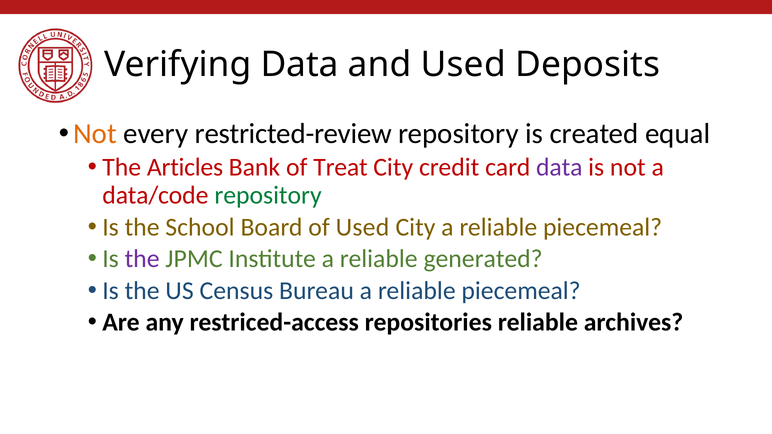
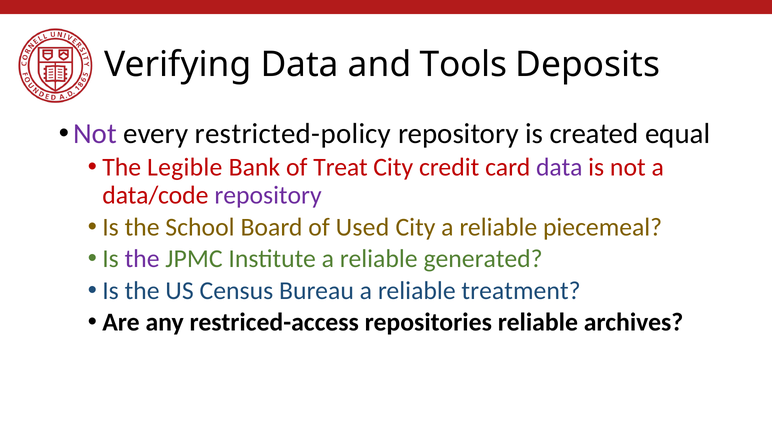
and Used: Used -> Tools (464, 65)
Not colour: orange -> purple (95, 134)
restricted-review: restricted-review -> restricted-policy (293, 134)
Articles: Articles -> Legible (185, 168)
repository colour: green -> purple (268, 195)
Bureau a reliable piecemeal: piecemeal -> treatment (521, 291)
